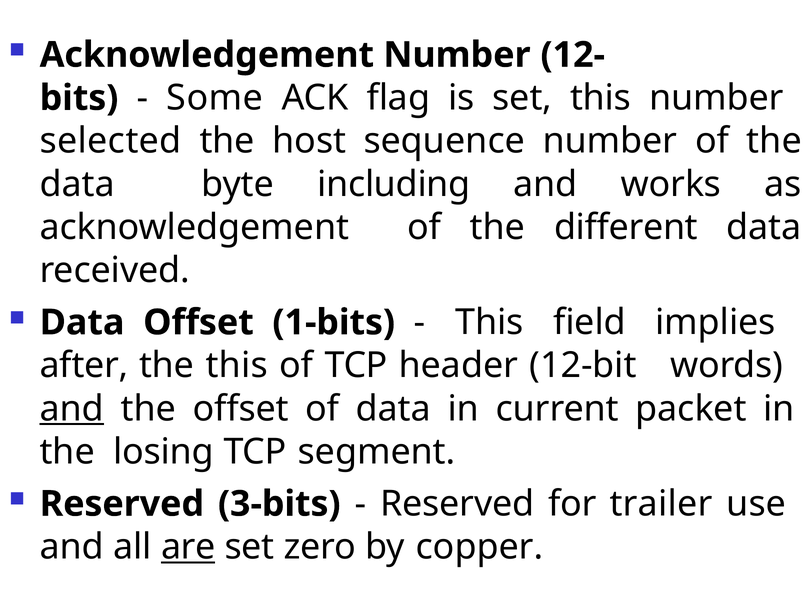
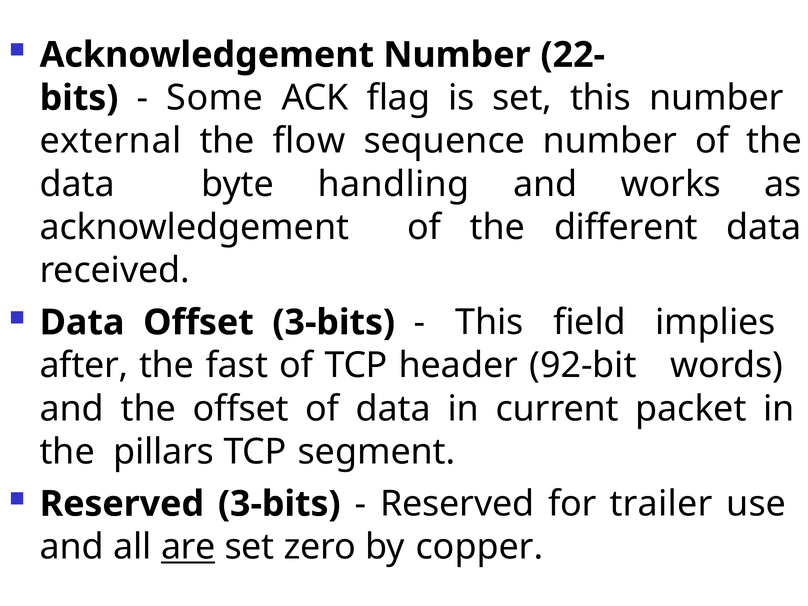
12-: 12- -> 22- (573, 55)
selected: selected -> external (111, 141)
host: host -> flow (309, 141)
including: including -> handling (394, 184)
Offset 1-bits: 1-bits -> 3-bits (334, 323)
the this: this -> fast (237, 366)
12-bit: 12-bit -> 92-bit (583, 366)
and underline: present -> none (72, 409)
losing: losing -> pillars (164, 452)
